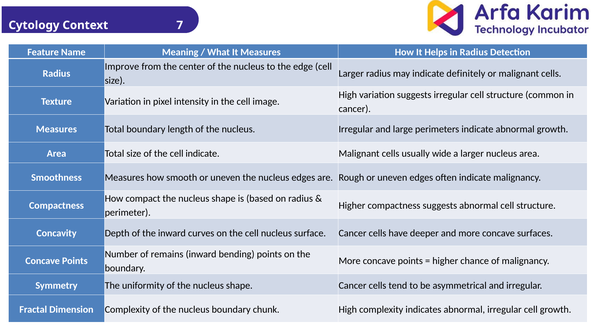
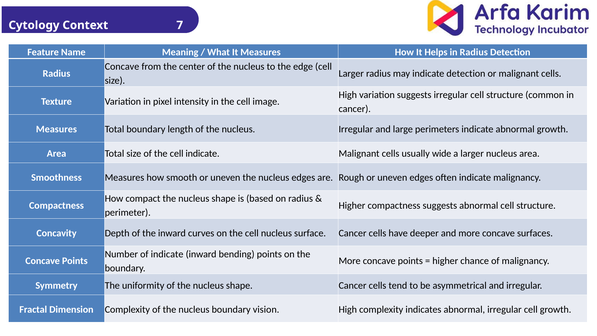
Improve: Improve -> Concave (122, 67)
indicate definitely: definitely -> detection (466, 73)
of remains: remains -> indicate (167, 254)
chunk: chunk -> vision (266, 309)
